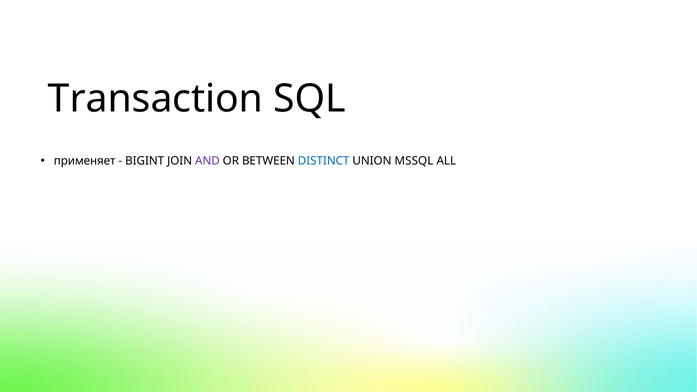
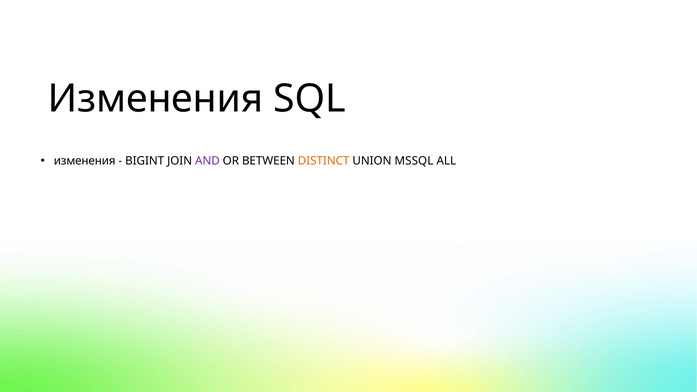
Transaction: Transaction -> Изменения (156, 99)
применяет: применяет -> изменения (85, 161)
DISTINCT colour: blue -> orange (324, 161)
